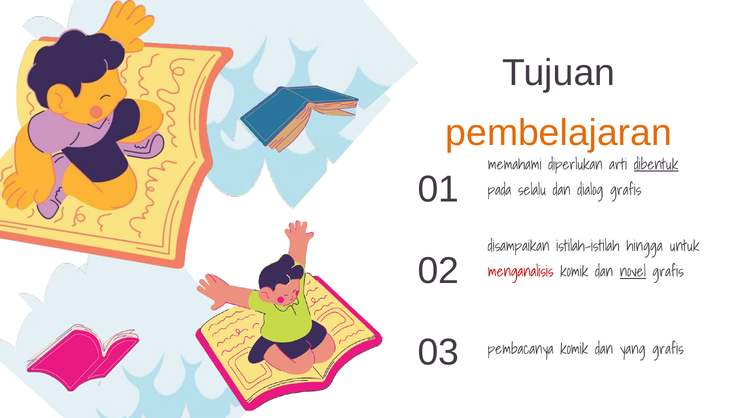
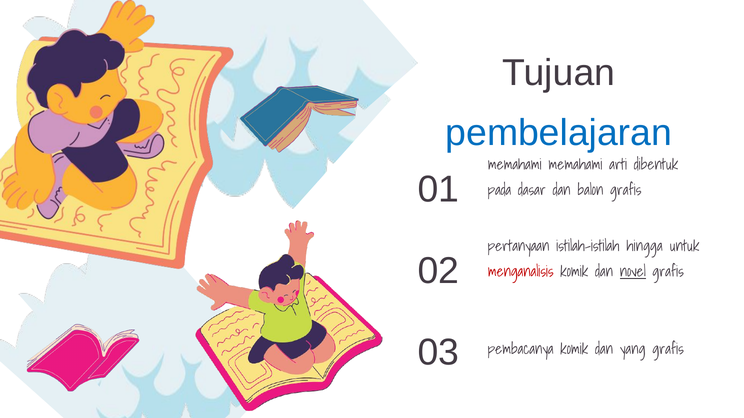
pembelajaran colour: orange -> blue (559, 133)
memahami diperlukan: diperlukan -> memahami (575, 165)
dibentuk underline: present -> none (656, 165)
selalu: selalu -> dasar (532, 190)
dialog: dialog -> balon (590, 190)
disampaikan: disampaikan -> pertanyaan (519, 247)
